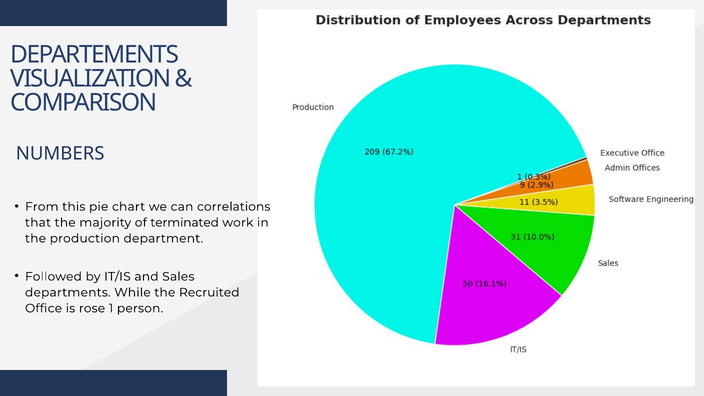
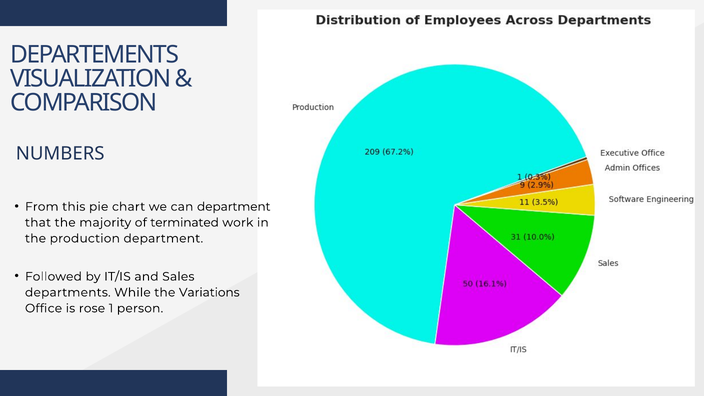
can correlations: correlations -> department (234, 207)
Recruited: Recruited -> Variations (209, 292)
